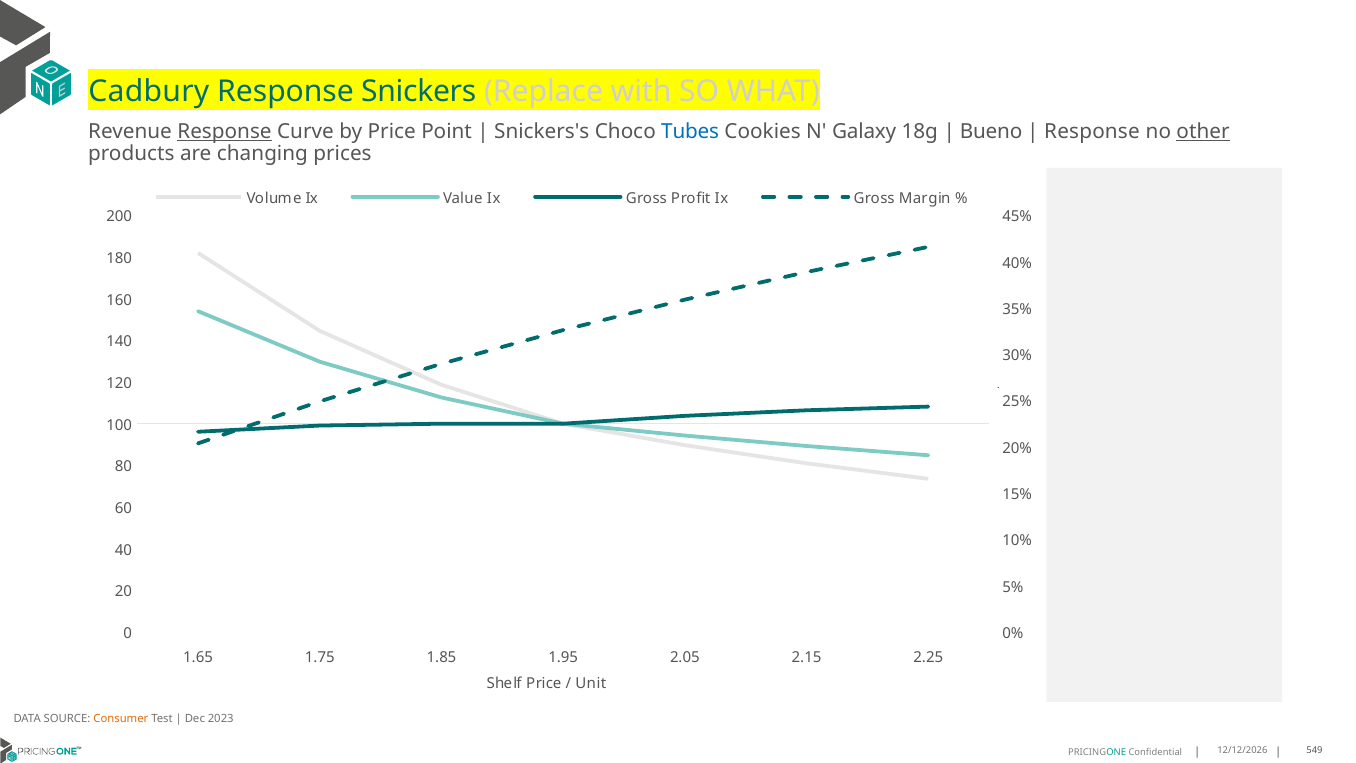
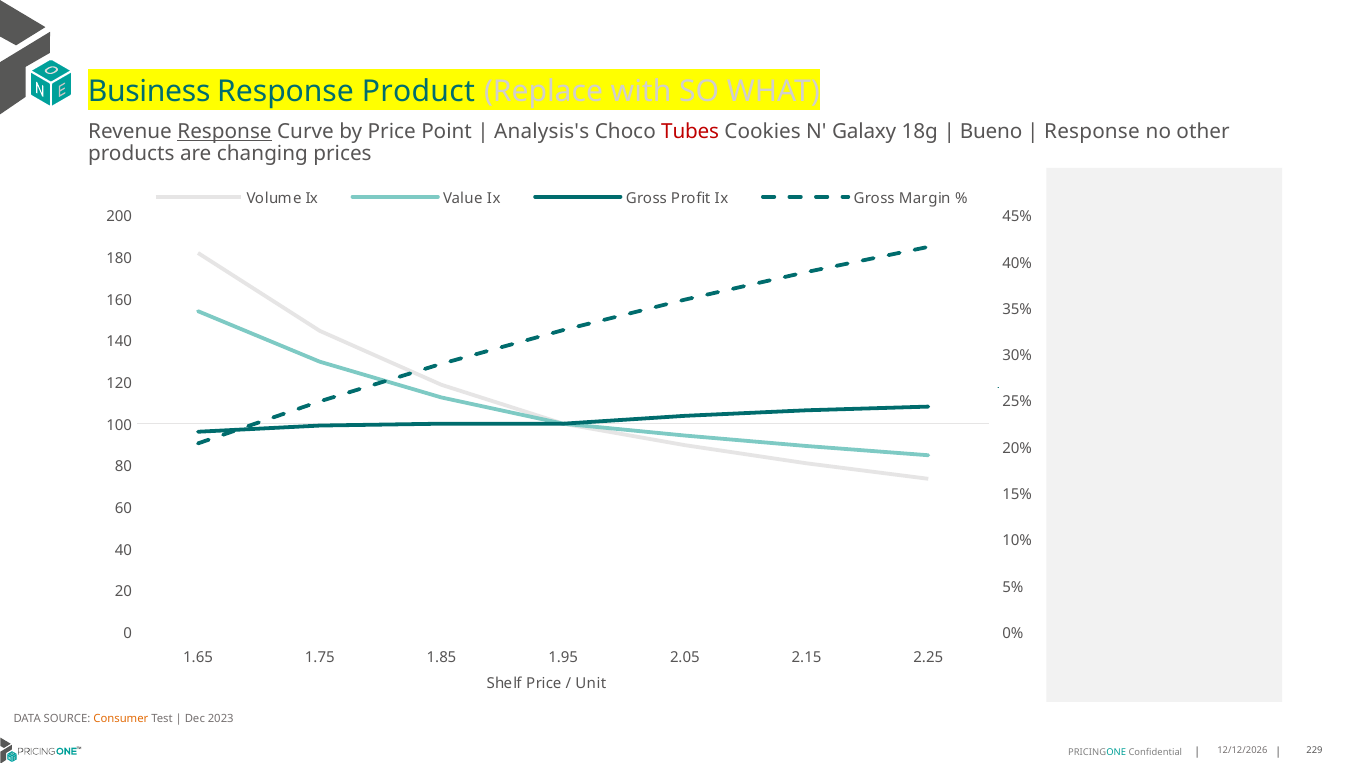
Cadbury: Cadbury -> Business (149, 91)
Snickers: Snickers -> Product (418, 91)
Snickers's: Snickers's -> Analysis's (542, 131)
Tubes colour: blue -> red (690, 131)
other underline: present -> none (1203, 131)
549: 549 -> 229 (1314, 750)
